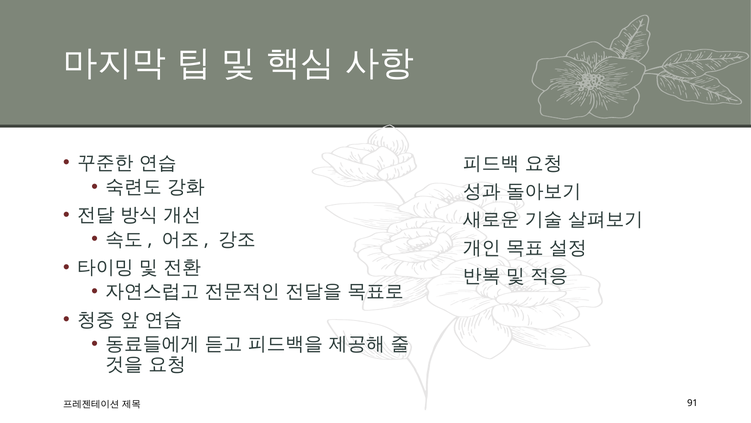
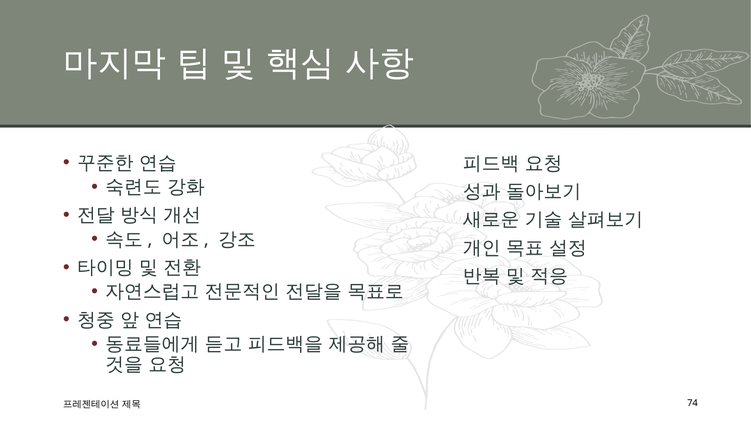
91: 91 -> 74 (692, 403)
